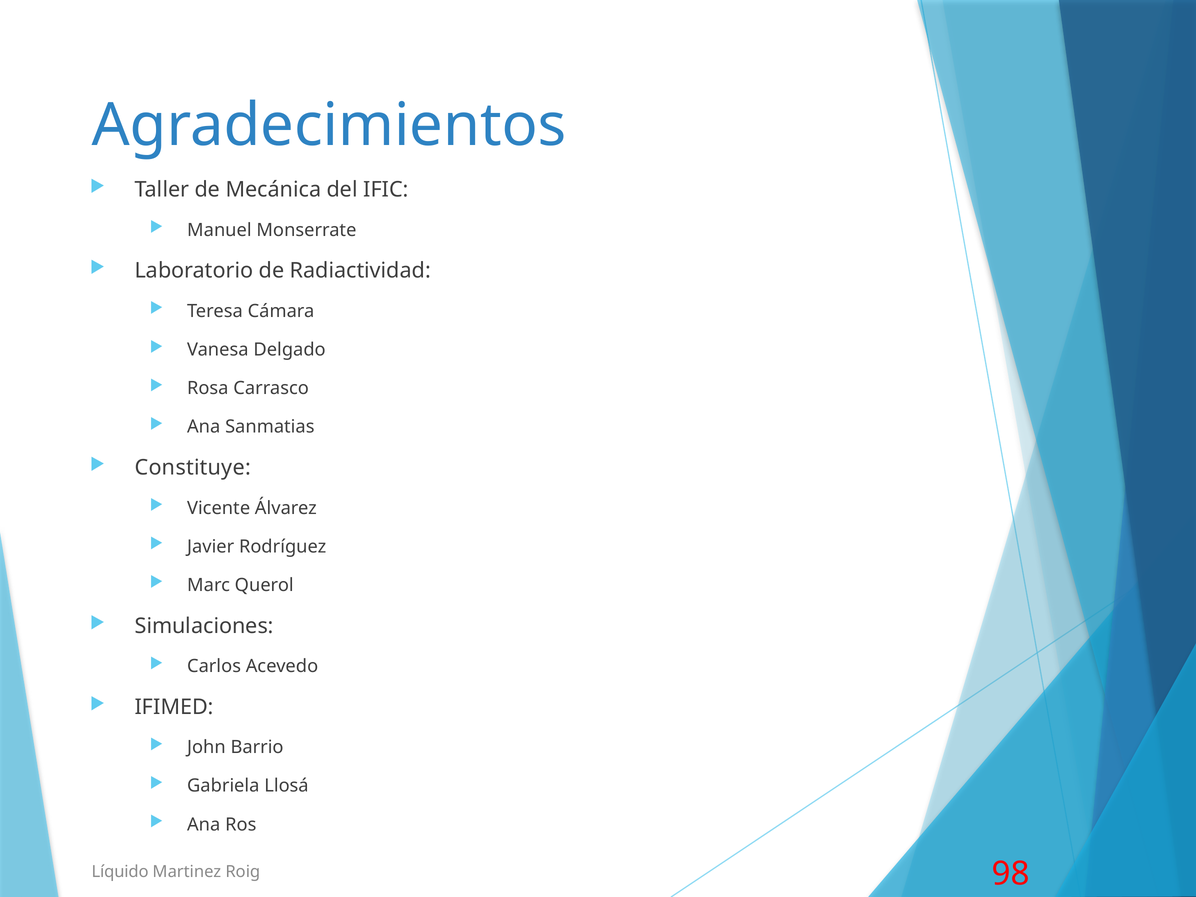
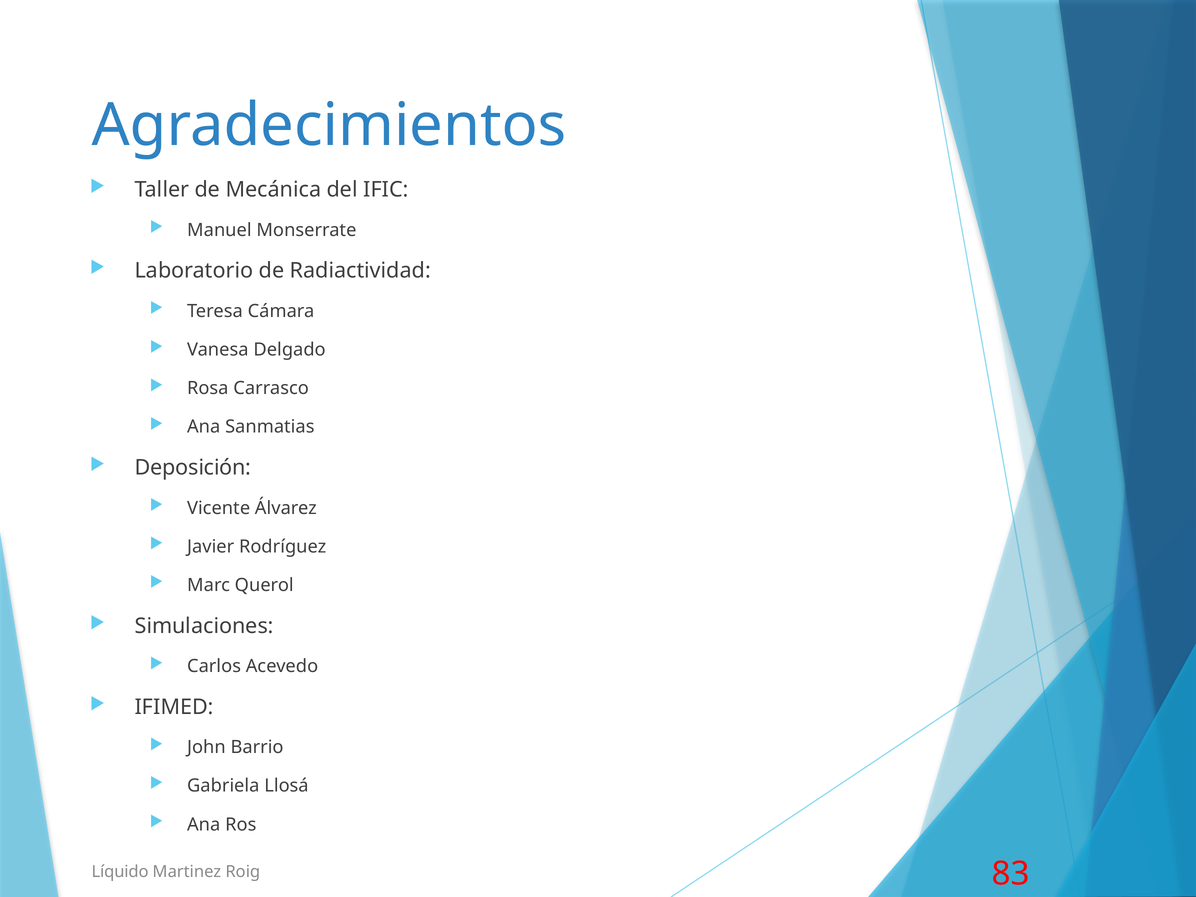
Constituye: Constituye -> Deposición (193, 468)
98: 98 -> 83 (1011, 874)
